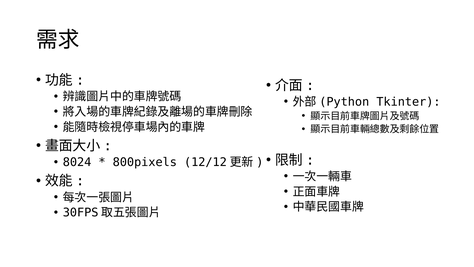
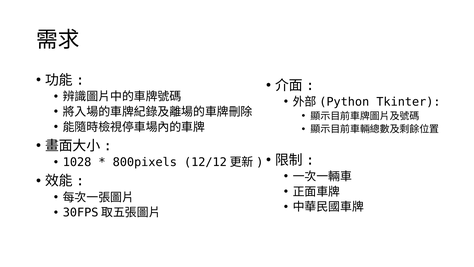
8024: 8024 -> 1028 (77, 162)
